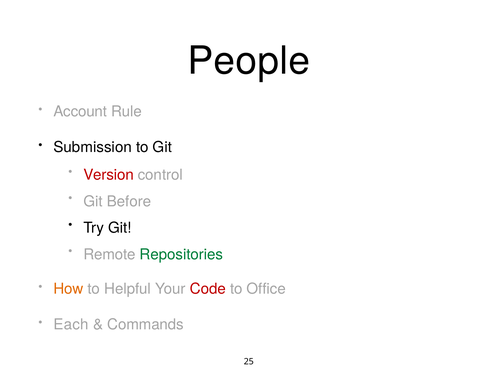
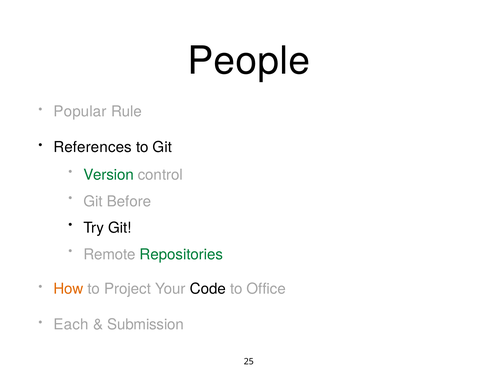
Account: Account -> Popular (80, 112)
Submission: Submission -> References (93, 147)
Version colour: red -> green (109, 175)
Helpful: Helpful -> Project (128, 289)
Code colour: red -> black (208, 289)
Commands: Commands -> Submission (146, 325)
